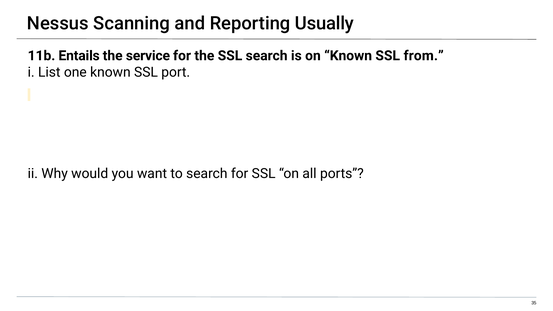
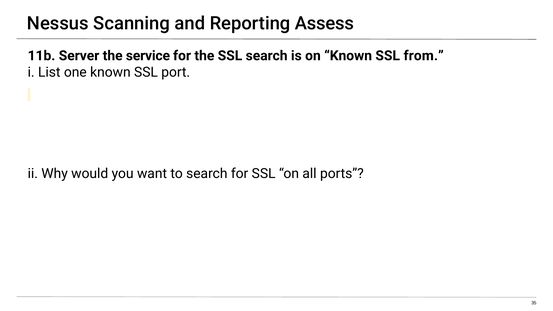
Usually: Usually -> Assess (324, 23)
Entails: Entails -> Server (79, 56)
